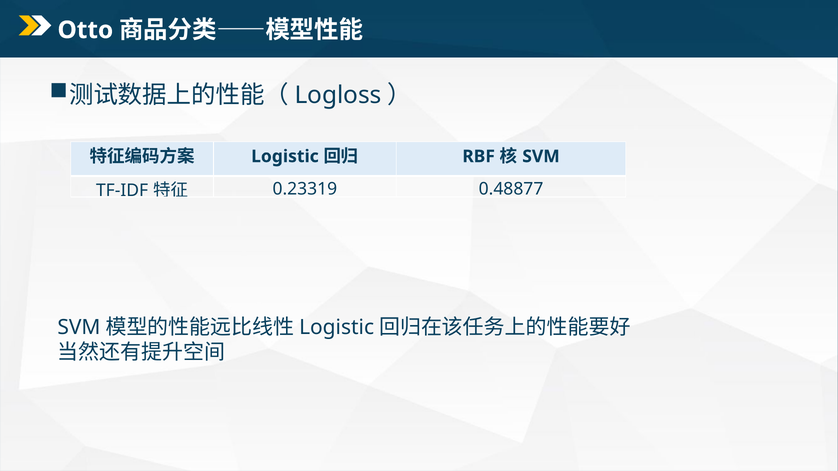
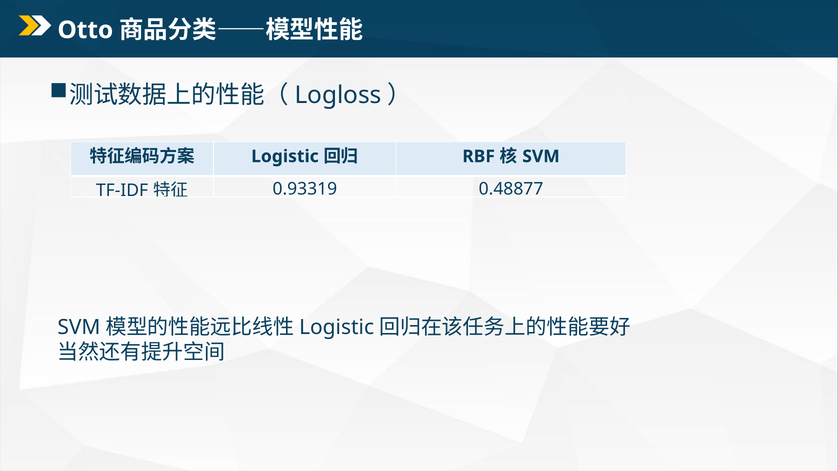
0.23319: 0.23319 -> 0.93319 (305, 189)
